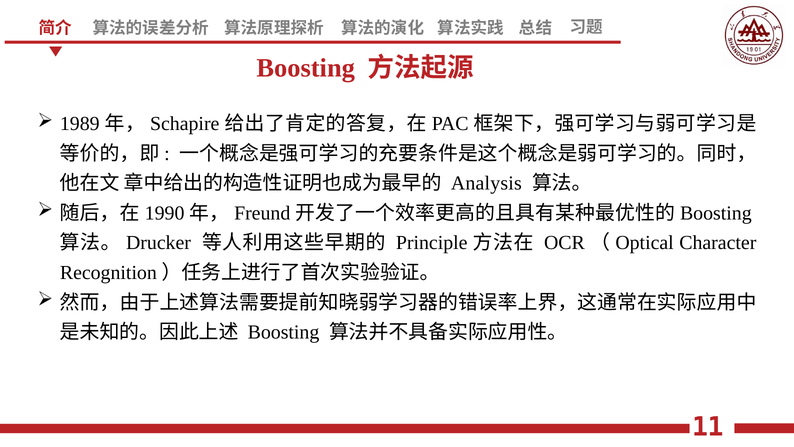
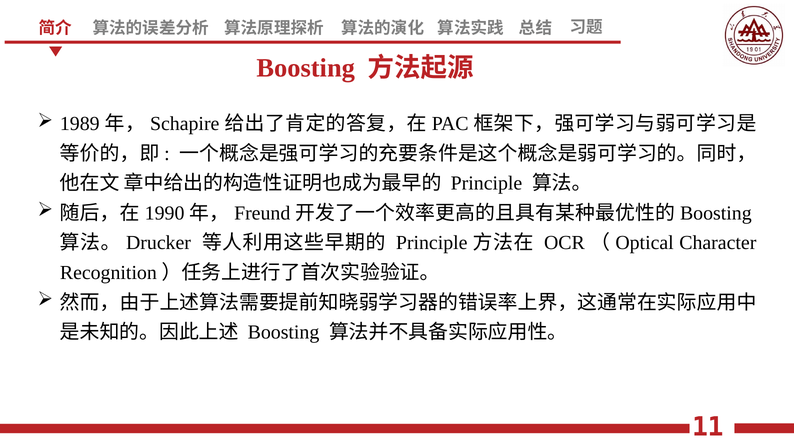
Analysis: Analysis -> Principle (486, 183)
